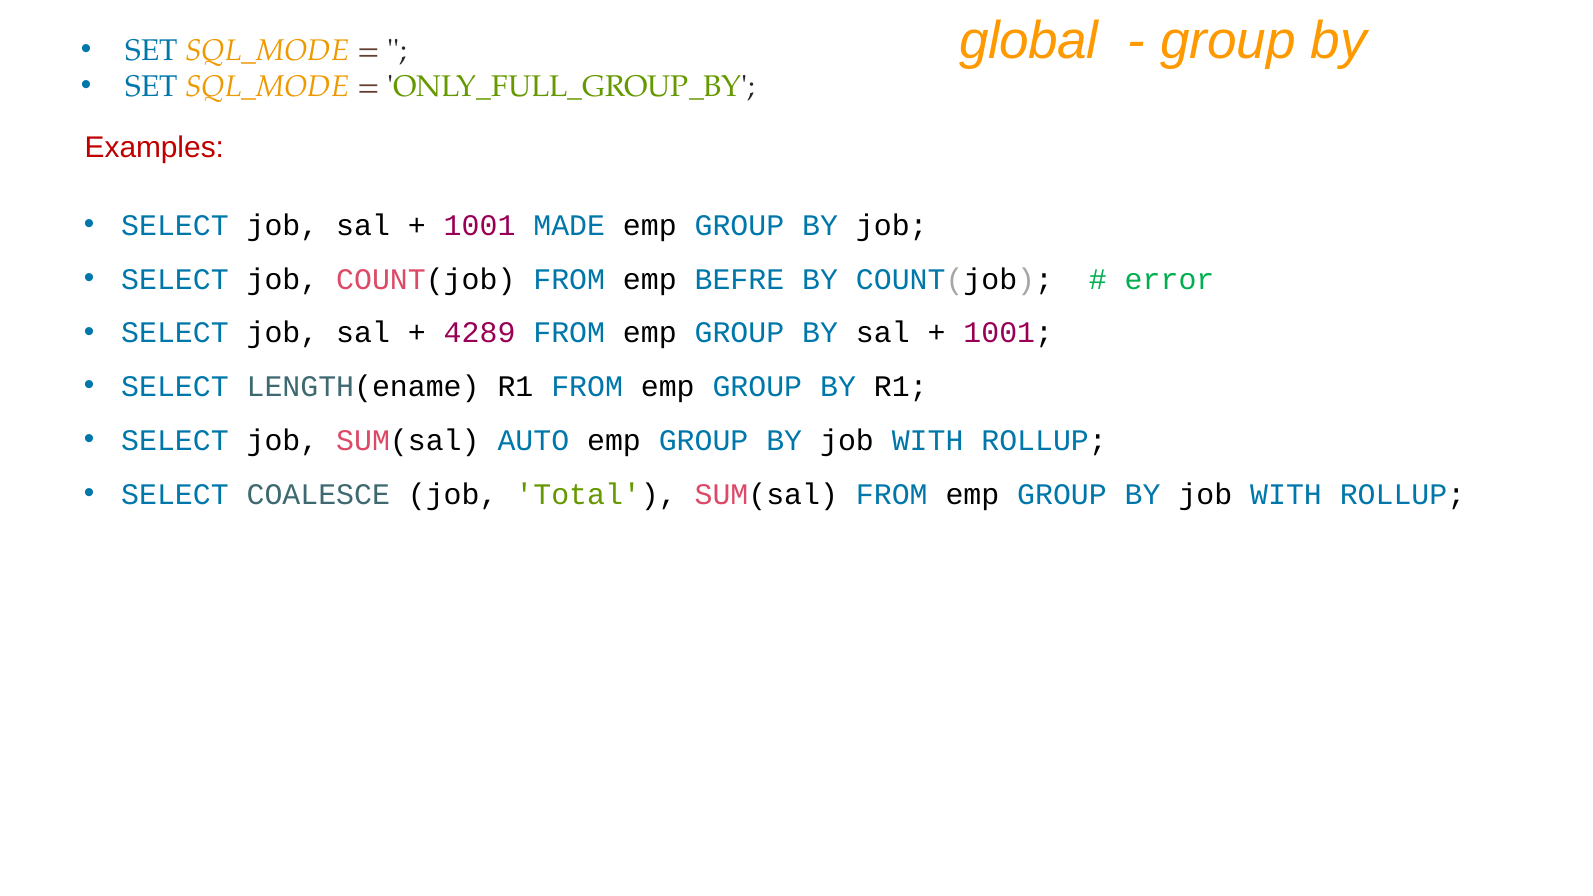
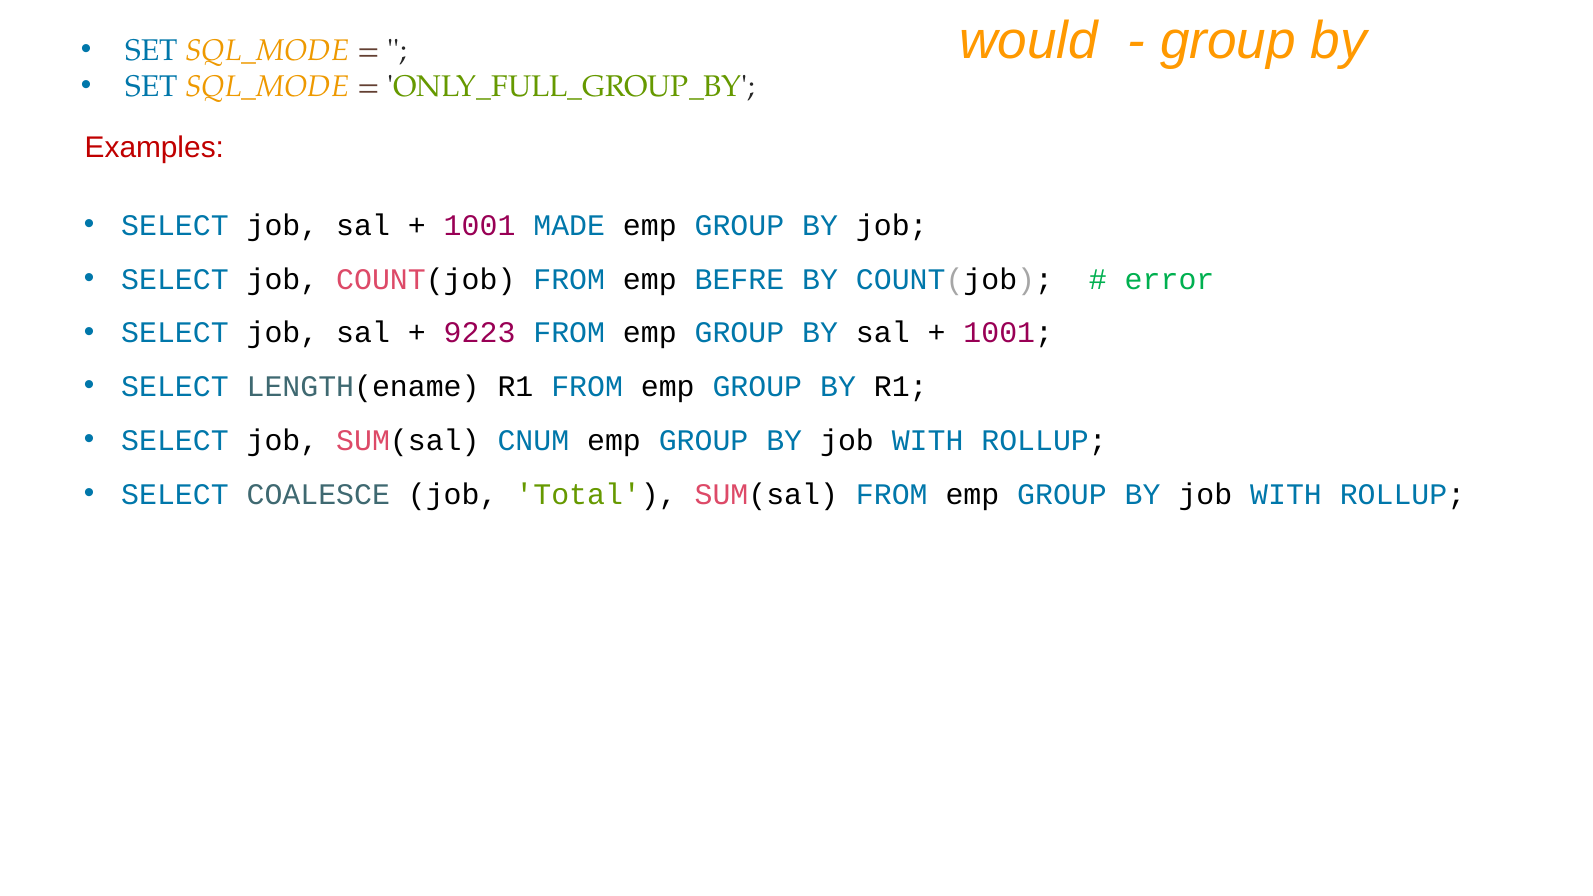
global: global -> would (1029, 41)
4289: 4289 -> 9223 (480, 333)
AUTO: AUTO -> CNUM (533, 441)
